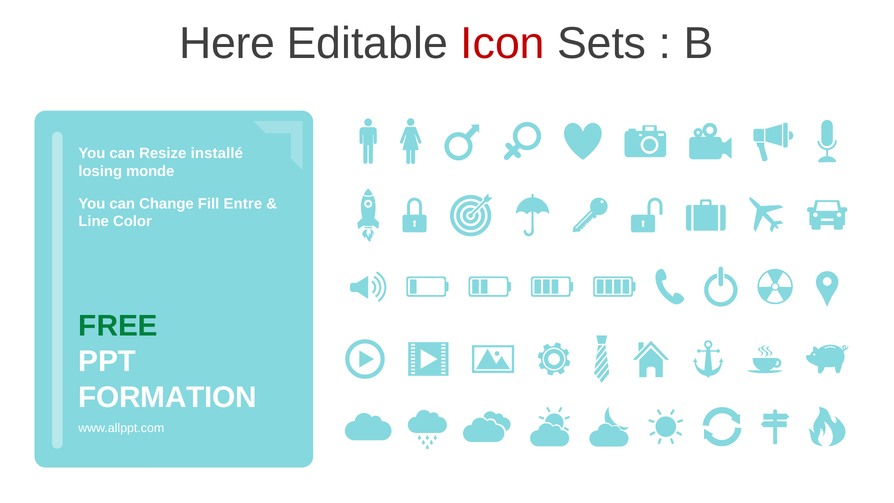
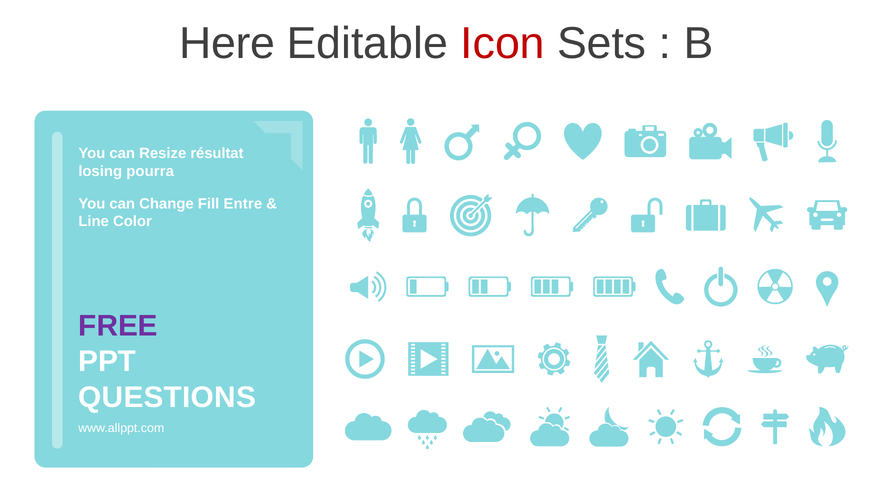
installé: installé -> résultat (217, 153)
monde: monde -> pourra (150, 171)
FREE colour: green -> purple (118, 326)
FORMATION: FORMATION -> QUESTIONS (167, 397)
